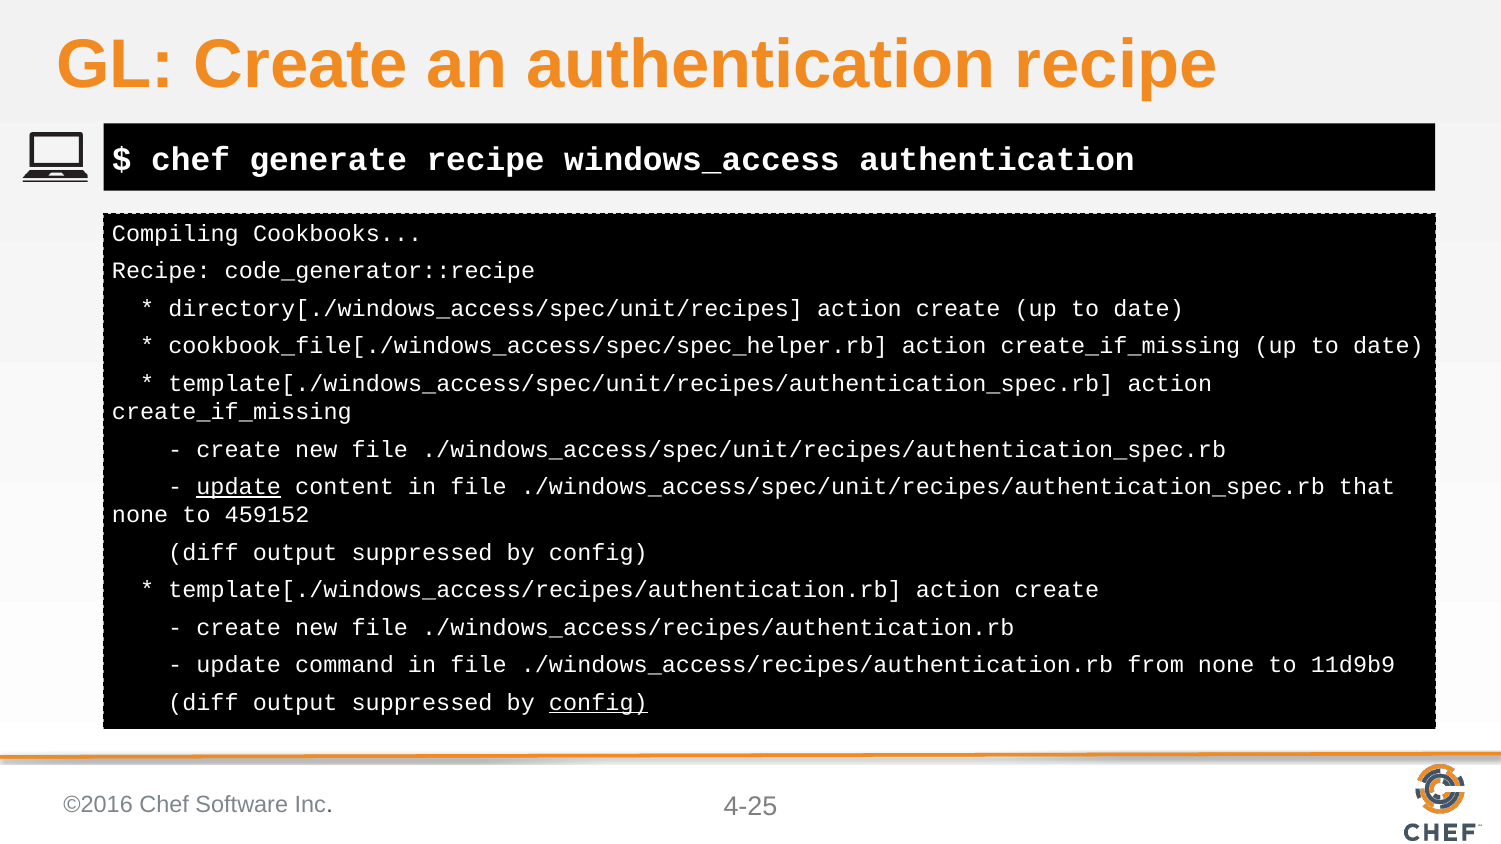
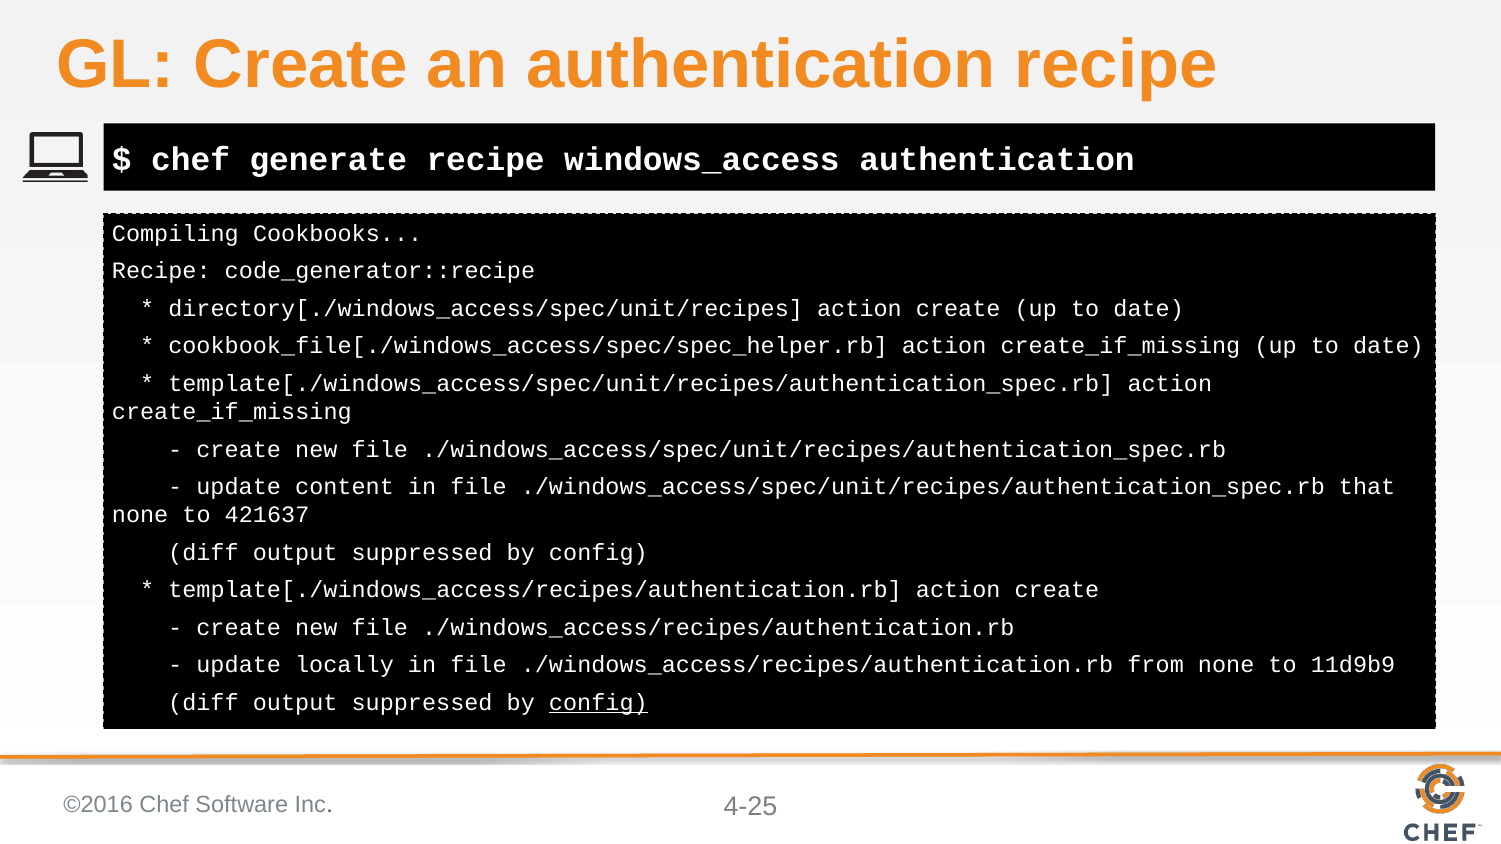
update underline: present -> none (239, 487)
459152: 459152 -> 421637 (267, 515)
command: command -> locally (344, 665)
